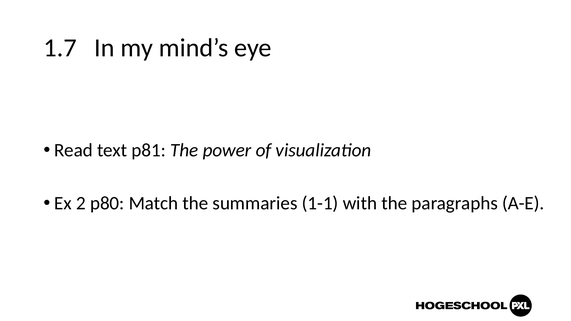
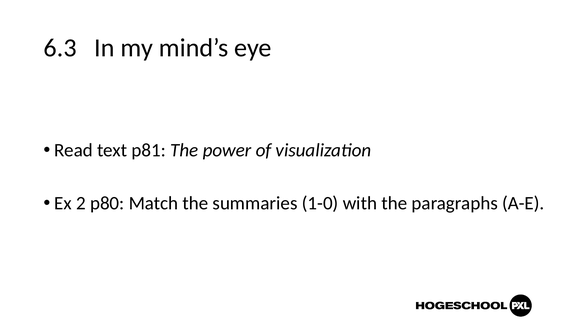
1.7: 1.7 -> 6.3 (60, 48)
1-1: 1-1 -> 1-0 (320, 203)
